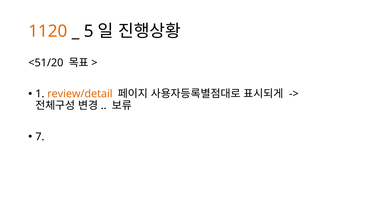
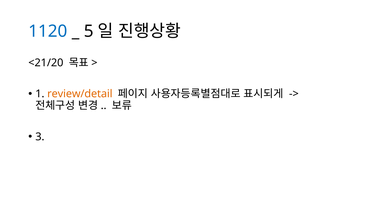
1120 colour: orange -> blue (48, 31)
<51/20: <51/20 -> <21/20 (46, 63)
7: 7 -> 3 (40, 137)
